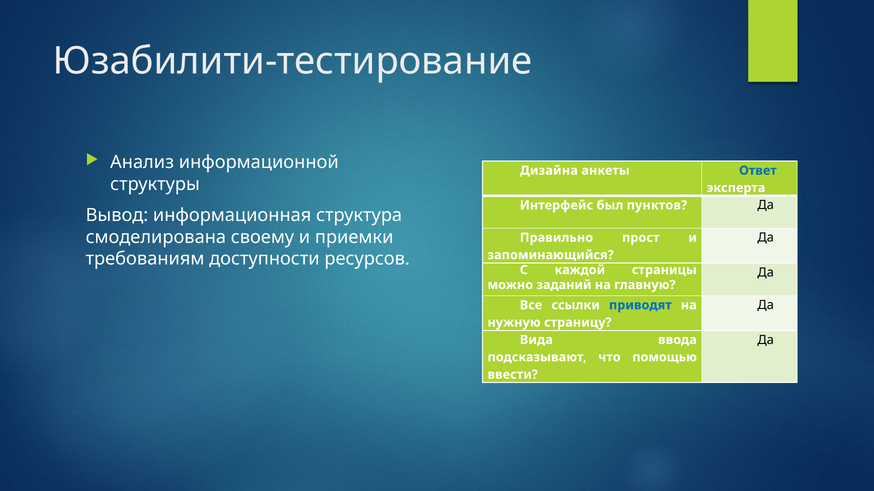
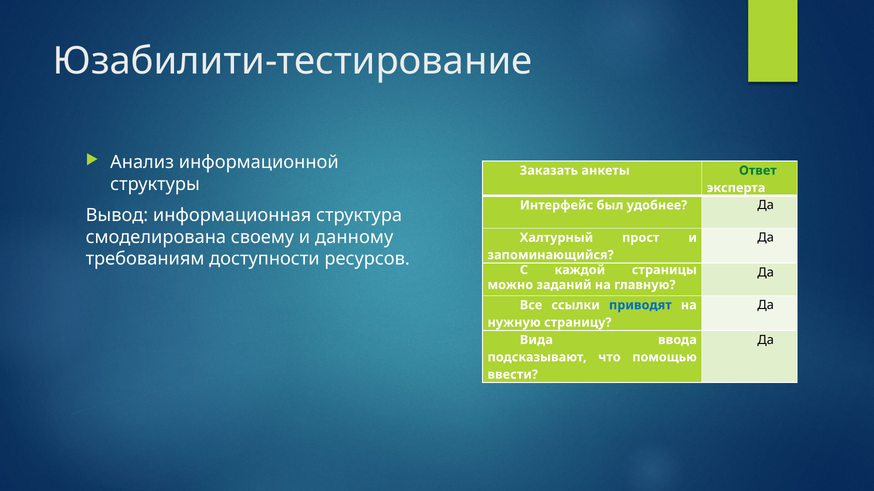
Дизайна: Дизайна -> Заказать (549, 171)
Ответ colour: blue -> green (758, 171)
пунктов: пунктов -> удобнее (657, 205)
приемки: приемки -> данному (354, 237)
Правильно: Правильно -> Халтурный (556, 238)
